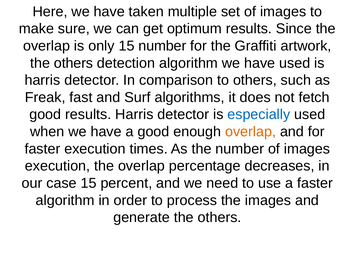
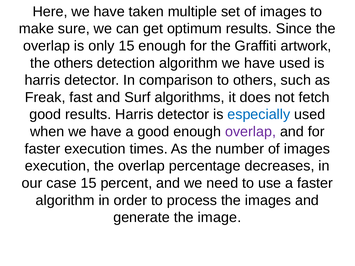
15 number: number -> enough (162, 46)
overlap colour: orange -> purple (251, 132)
generate the others: others -> image (219, 218)
